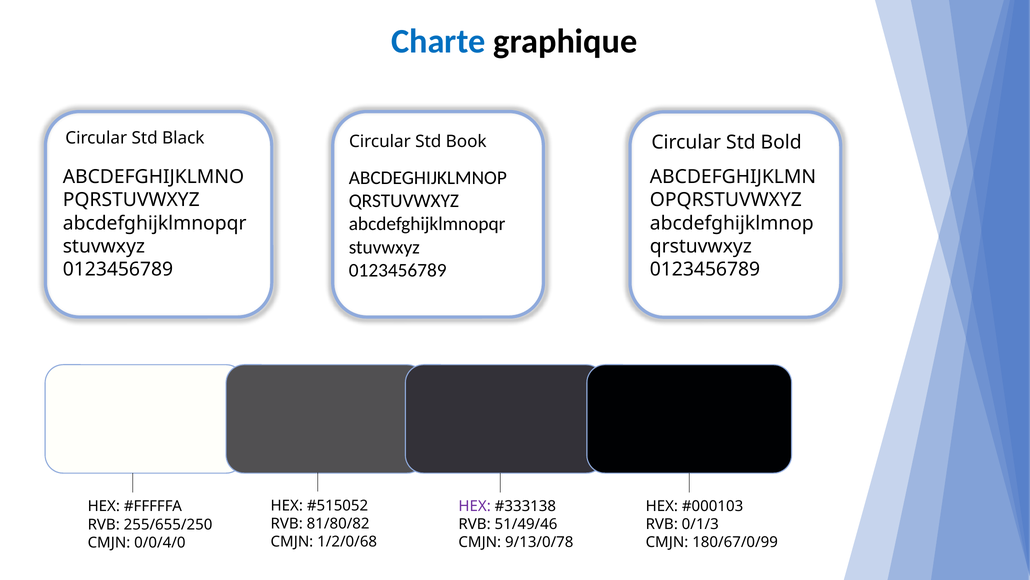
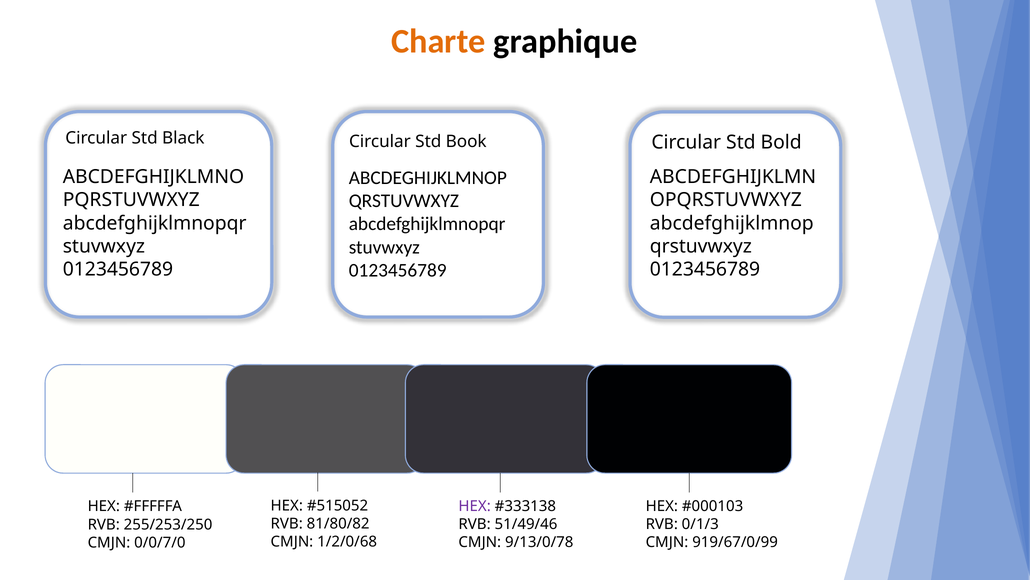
Charte colour: blue -> orange (438, 42)
255/655/250: 255/655/250 -> 255/253/250 (168, 524)
180/67/0/99: 180/67/0/99 -> 919/67/0/99 (735, 542)
0/0/4/0: 0/0/4/0 -> 0/0/7/0 (160, 542)
